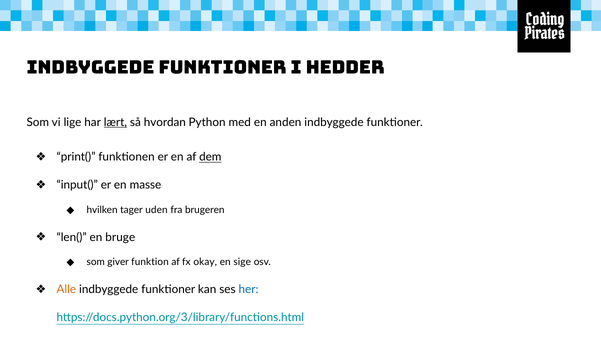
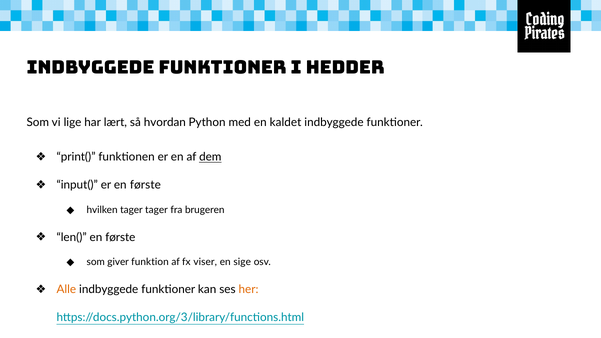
lært underline: present -> none (115, 122)
anden: anden -> kaldet (285, 122)
er en masse: masse -> første (145, 185)
tager uden: uden -> tager (156, 210)
len( en bruge: bruge -> første (120, 237)
okay: okay -> viser (205, 262)
her colour: blue -> orange (249, 289)
